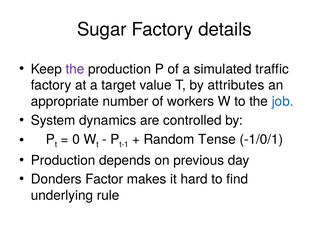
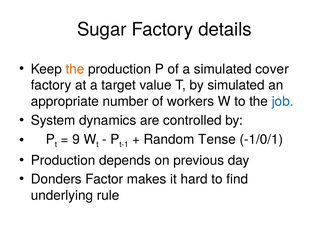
the colour: purple -> orange (75, 69)
traffic: traffic -> cover (272, 69)
by attributes: attributes -> simulated (236, 85)
0: 0 -> 9 (76, 139)
